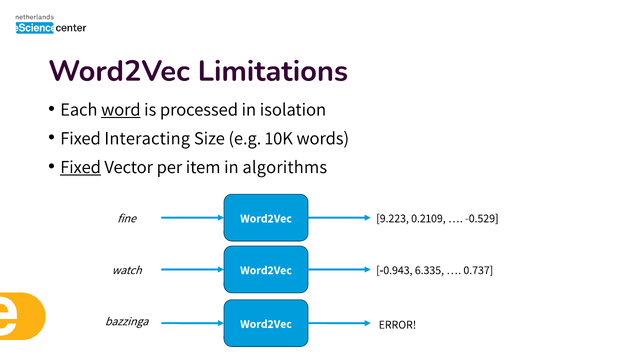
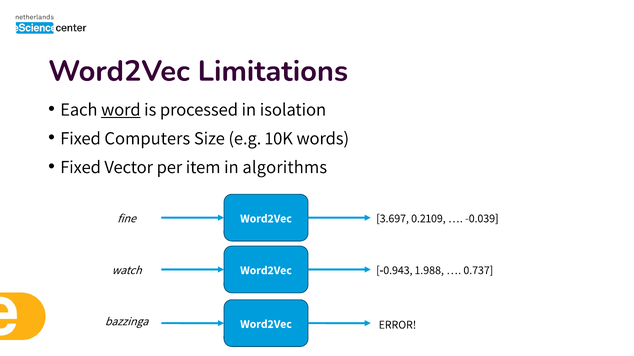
Interacting: Interacting -> Computers (147, 139)
Fixed underline: present -> none (81, 167)
9.223: 9.223 -> 3.697 (393, 219)
-0.529: -0.529 -> -0.039 (482, 219)
6.335: 6.335 -> 1.988 (429, 271)
